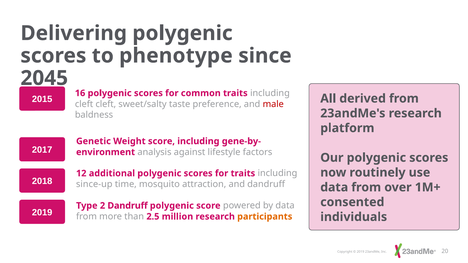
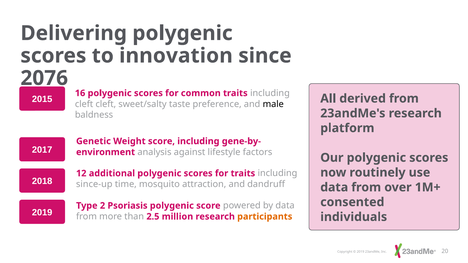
phenotype: phenotype -> innovation (176, 56)
2045: 2045 -> 2076 (44, 78)
male colour: red -> black (273, 104)
2 Dandruff: Dandruff -> Psoriasis (127, 206)
